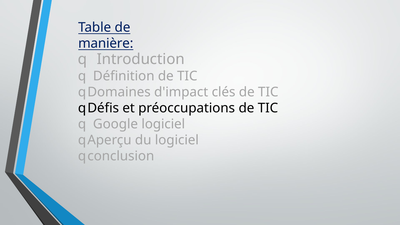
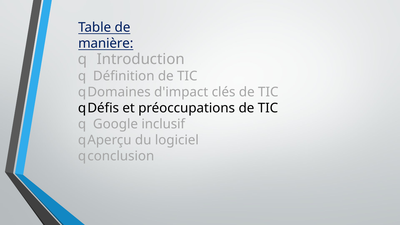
Google logiciel: logiciel -> inclusif (163, 124)
